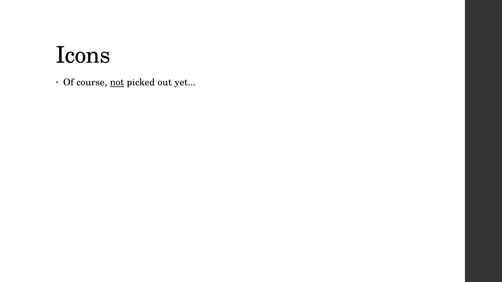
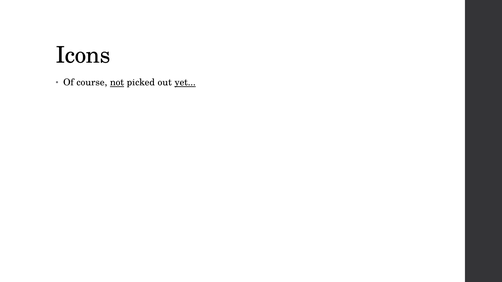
yet underline: none -> present (185, 83)
